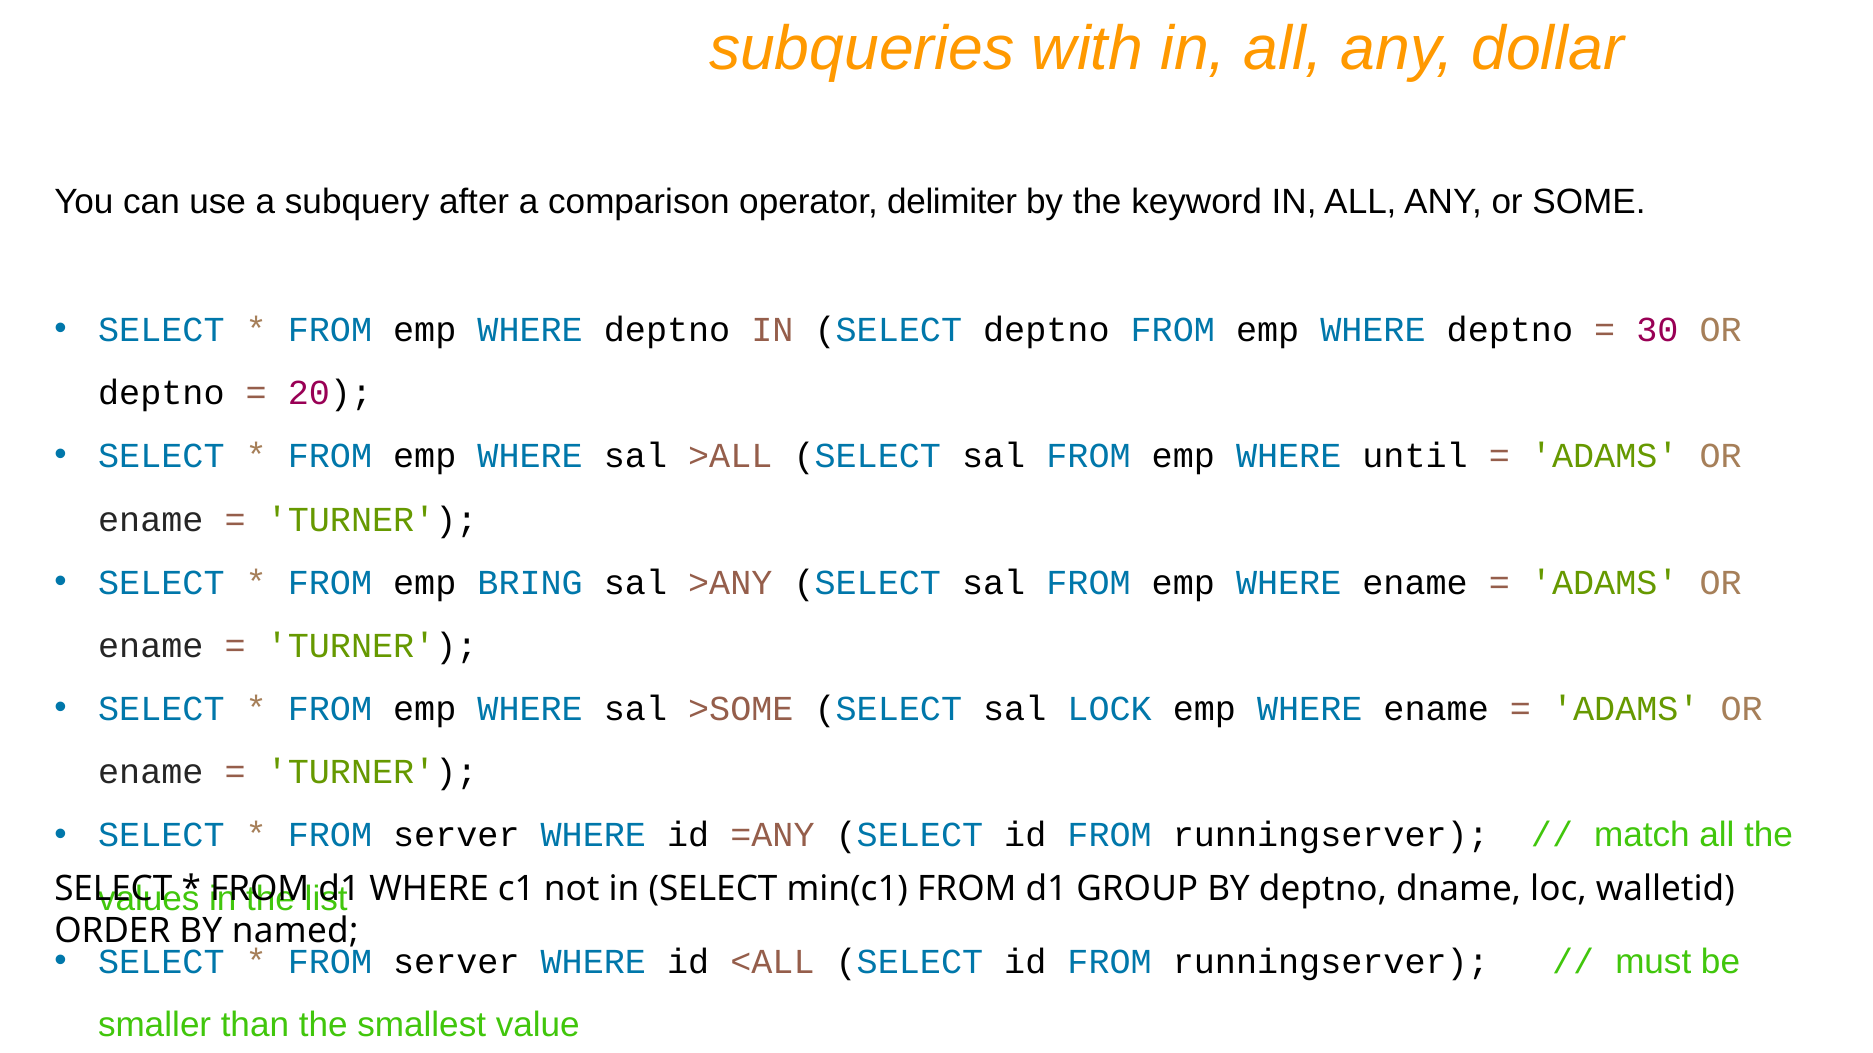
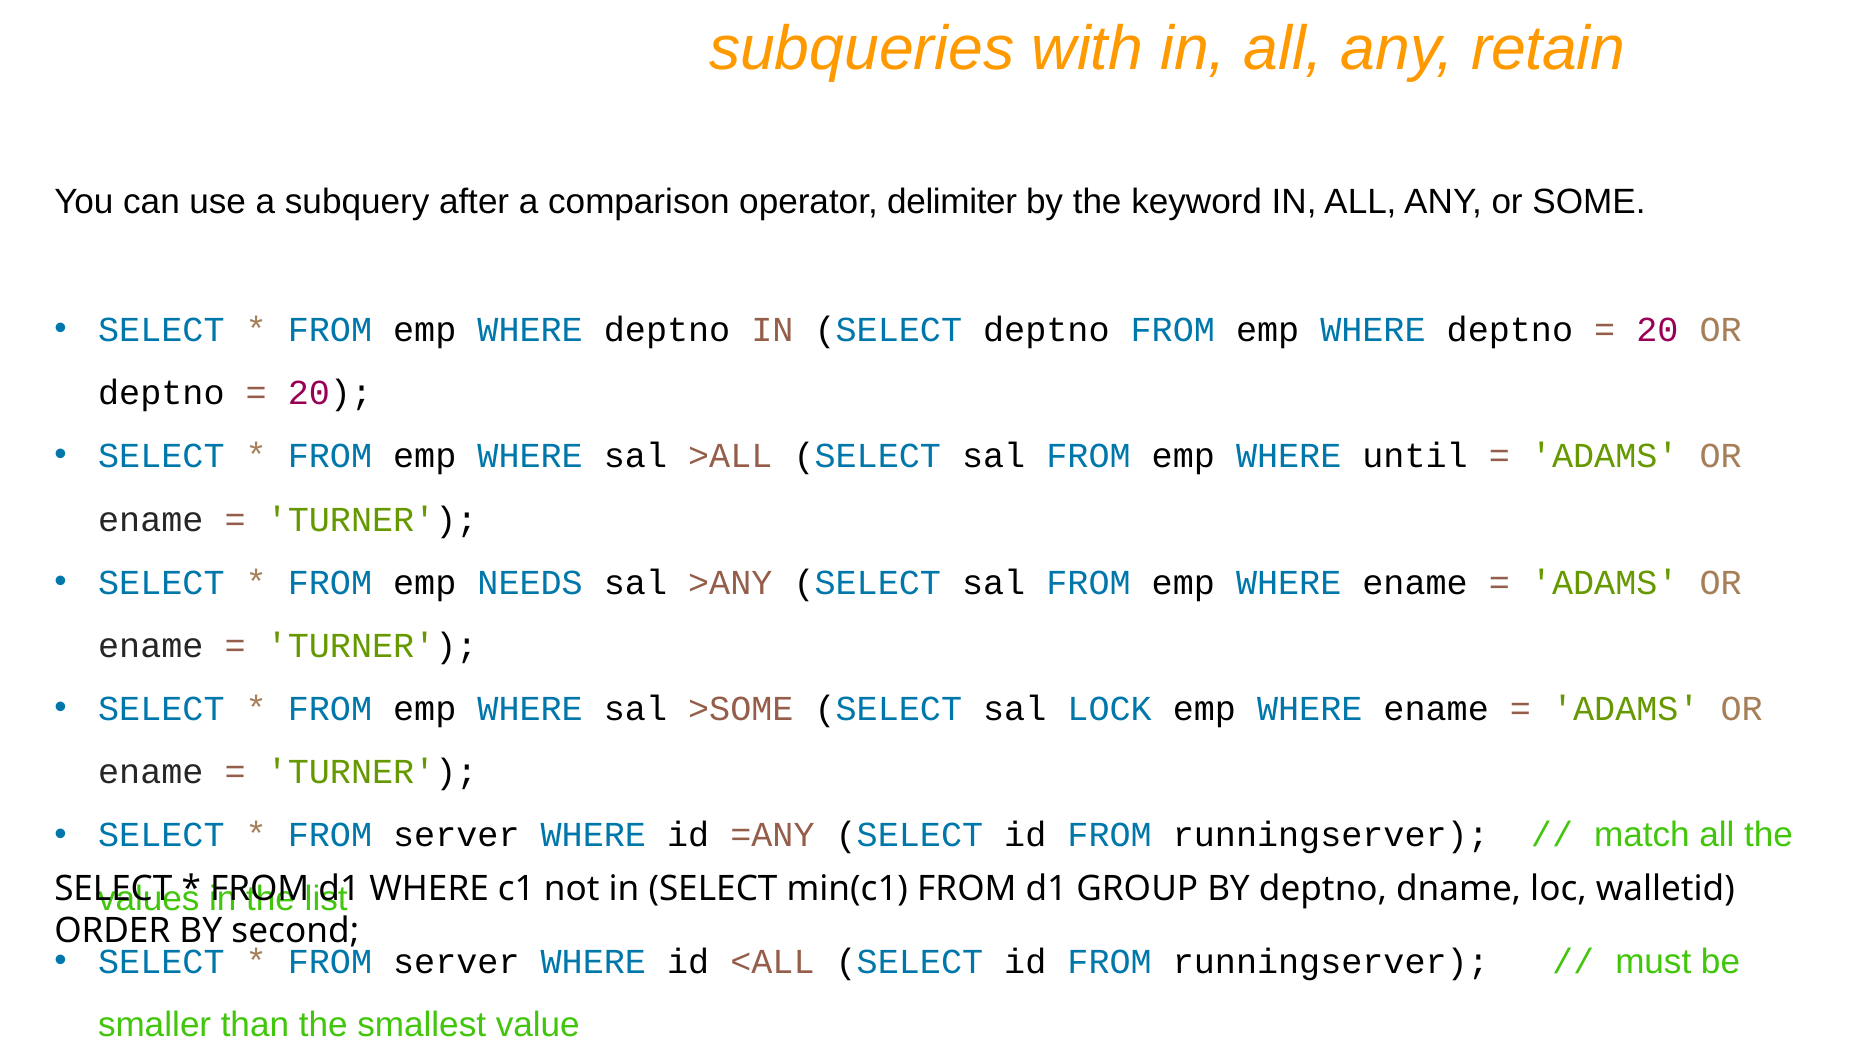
dollar: dollar -> retain (1548, 49)
30: 30 -> 20 (1657, 330)
BRING: BRING -> NEEDS (530, 583)
named: named -> second (295, 931)
